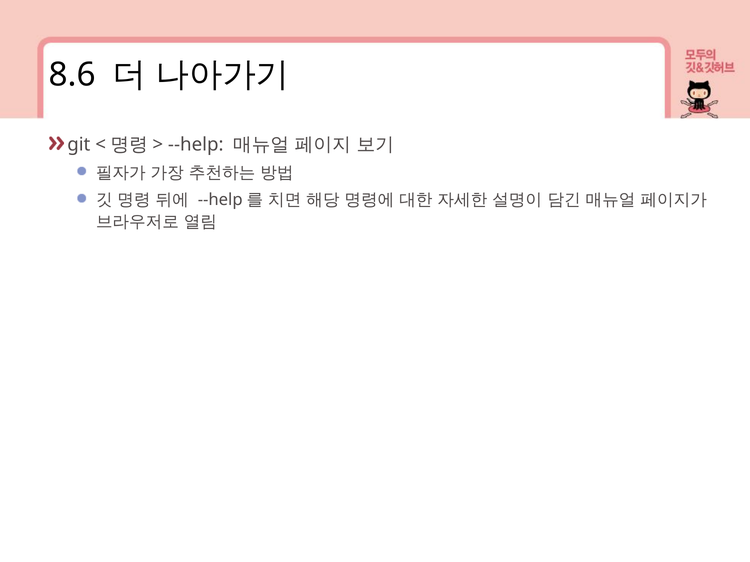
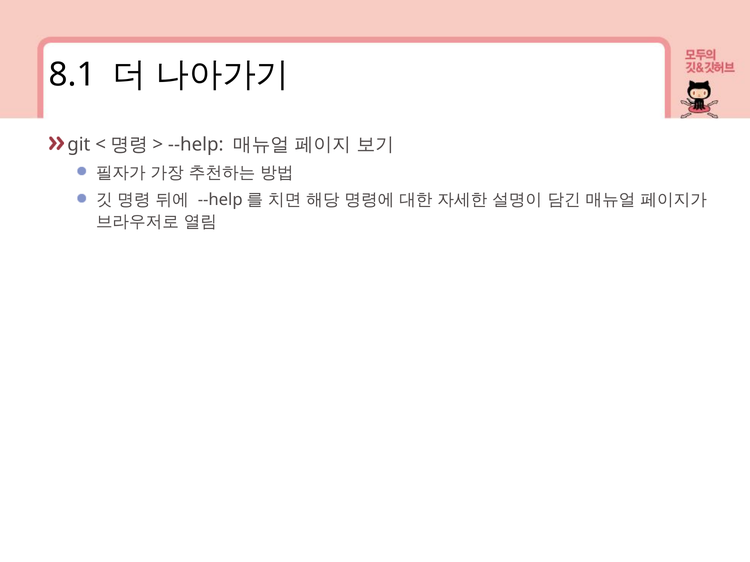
8.6: 8.6 -> 8.1 (72, 75)
